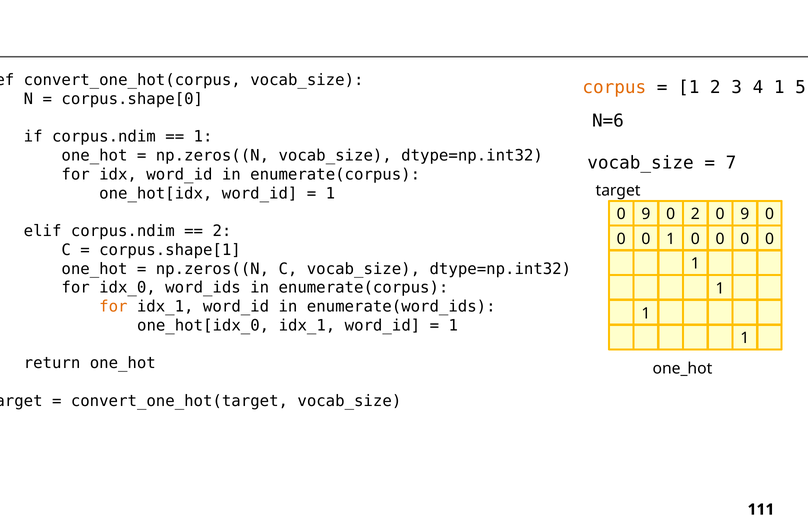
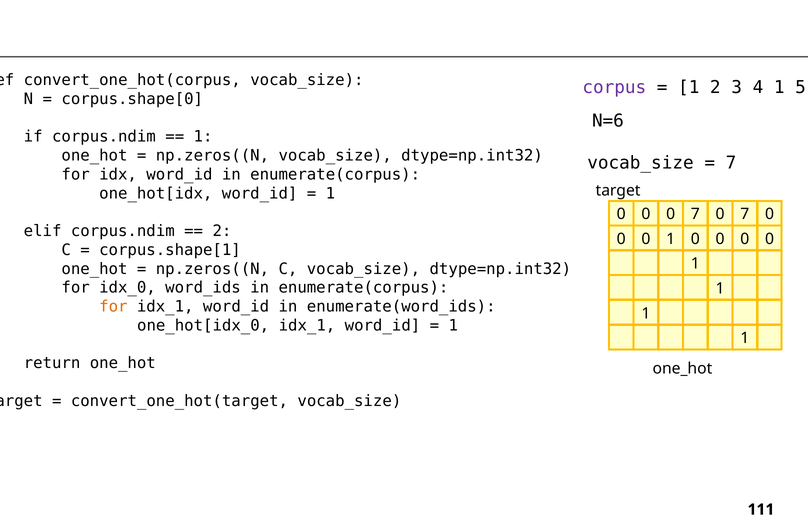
corpus colour: orange -> purple (614, 87)
9: 9 -> 0 (646, 214)
2: 2 -> 7 (695, 214)
9: 9 -> 7 (745, 214)
